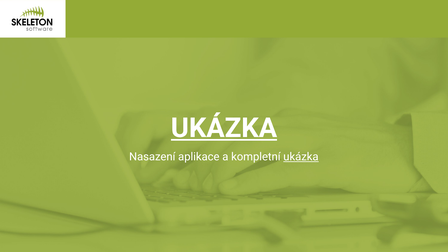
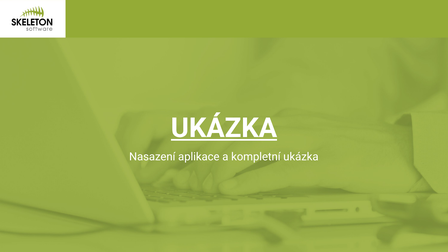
ukázka underline: present -> none (301, 157)
